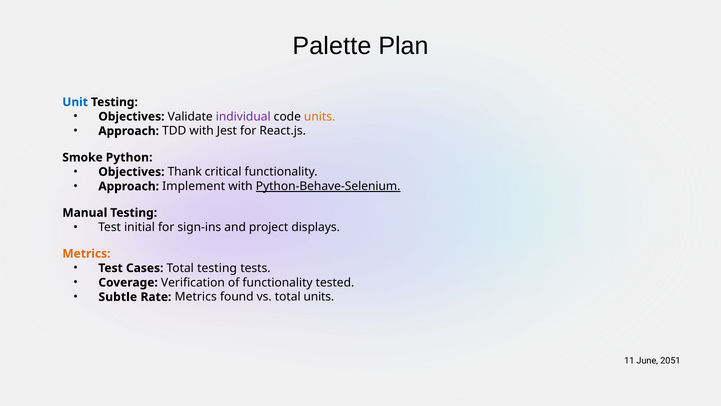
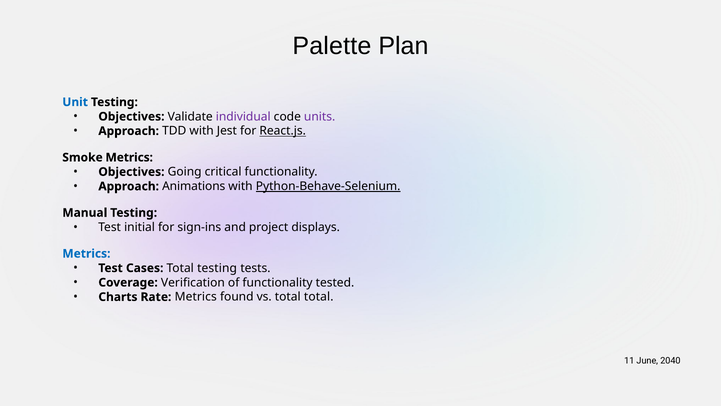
units colour: orange -> purple (320, 116)
React.js underline: none -> present (283, 131)
Smoke Python: Python -> Metrics (129, 157)
Thank: Thank -> Going (185, 172)
Implement: Implement -> Animations (194, 186)
Metrics colour: orange -> blue (86, 253)
Subtle: Subtle -> Charts (118, 297)
total units: units -> total (319, 297)
2051: 2051 -> 2040 (670, 360)
